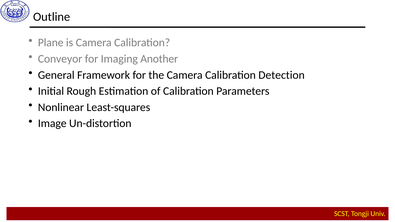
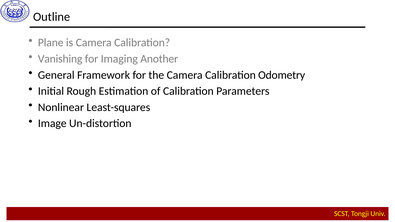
Conveyor: Conveyor -> Vanishing (60, 59)
Detection: Detection -> Odometry (282, 75)
